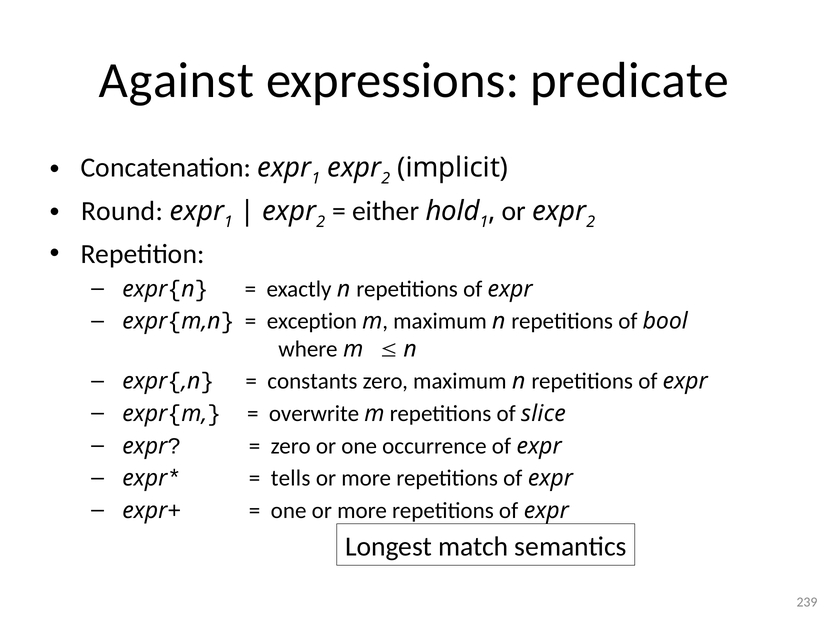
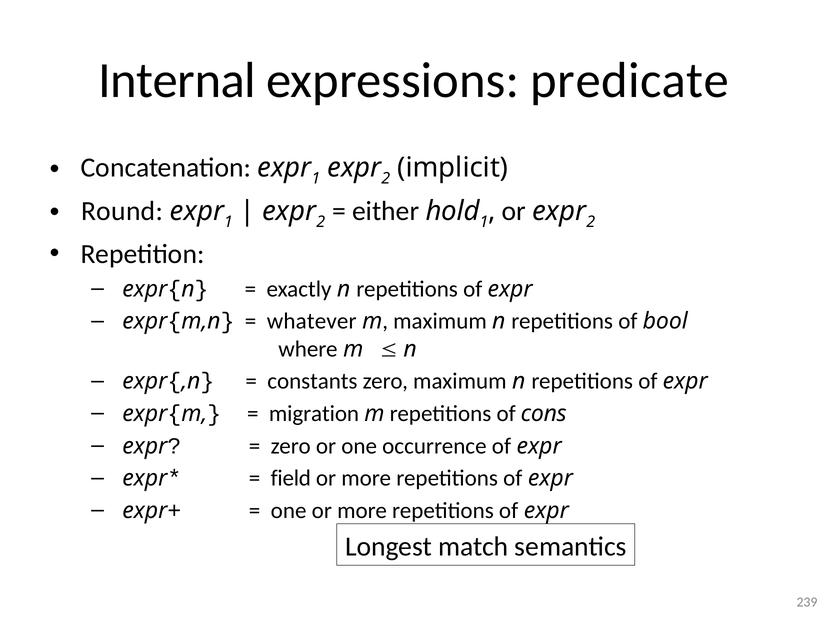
Against: Against -> Internal (177, 80)
exception: exception -> whatever (312, 321)
overwrite: overwrite -> migration (314, 413)
slice: slice -> cons (544, 413)
tells: tells -> field (291, 478)
